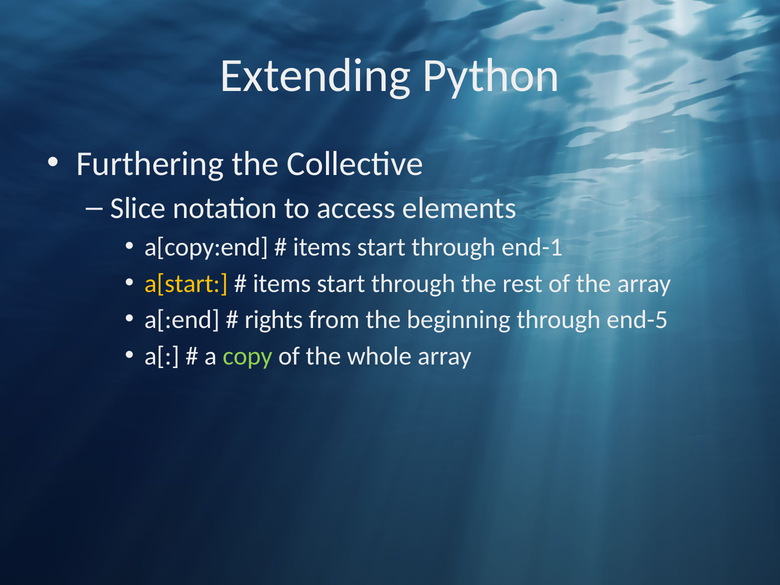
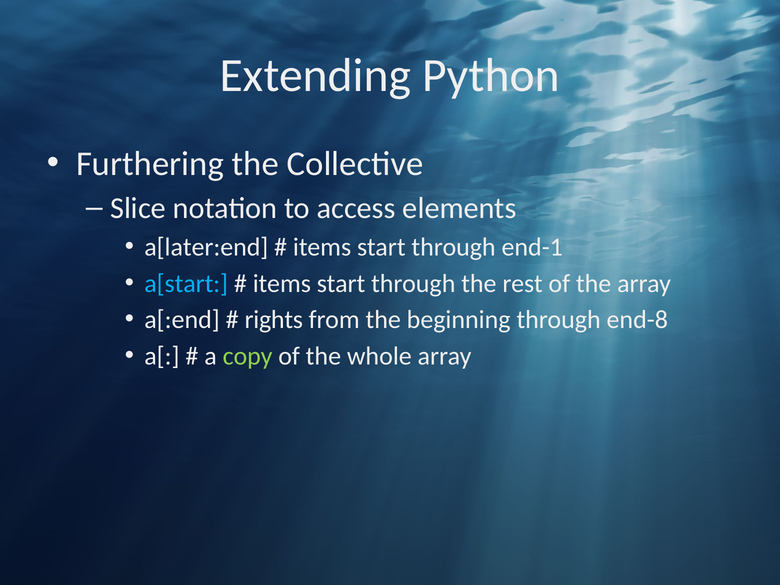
a[copy:end: a[copy:end -> a[later:end (206, 247)
a[start colour: yellow -> light blue (186, 283)
end-5: end-5 -> end-8 (637, 320)
